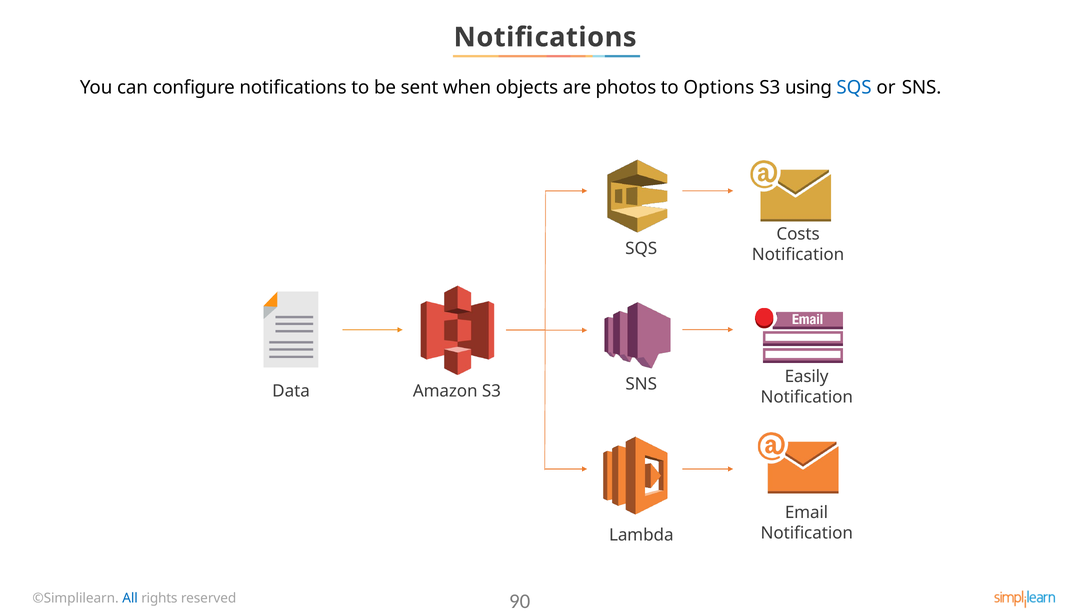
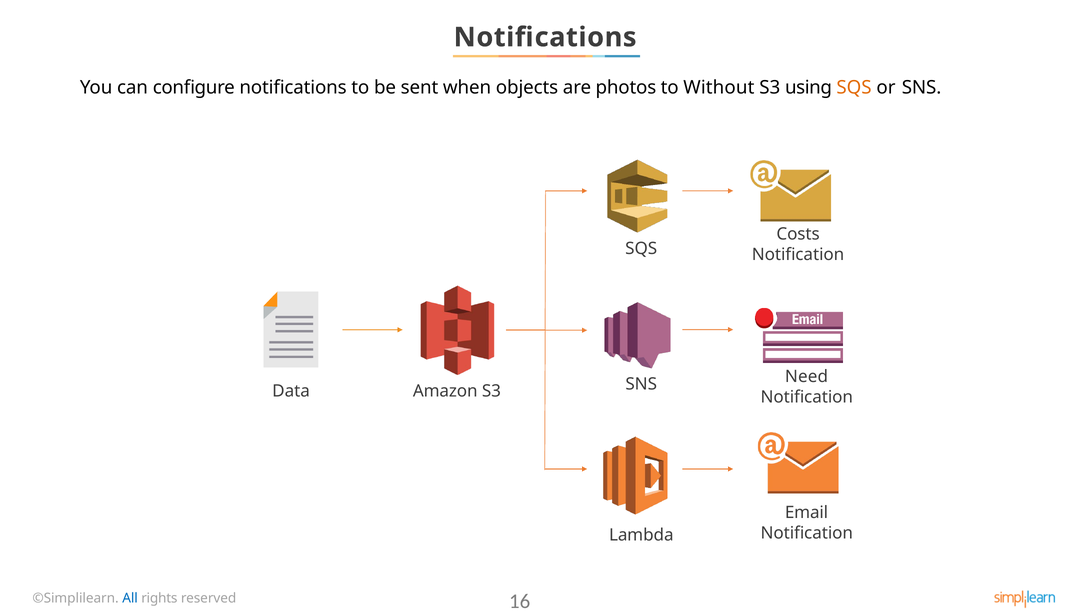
Options: Options -> Without (719, 87)
SQS colour: blue -> orange (854, 87)
Easily: Easily -> Need (806, 377)
90: 90 -> 16 (520, 601)
